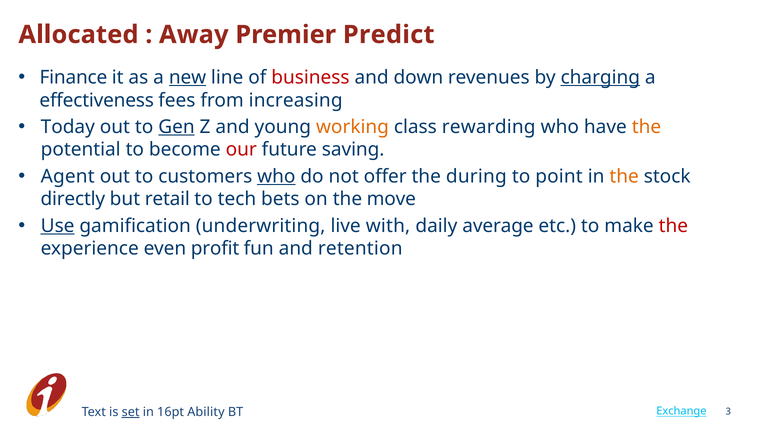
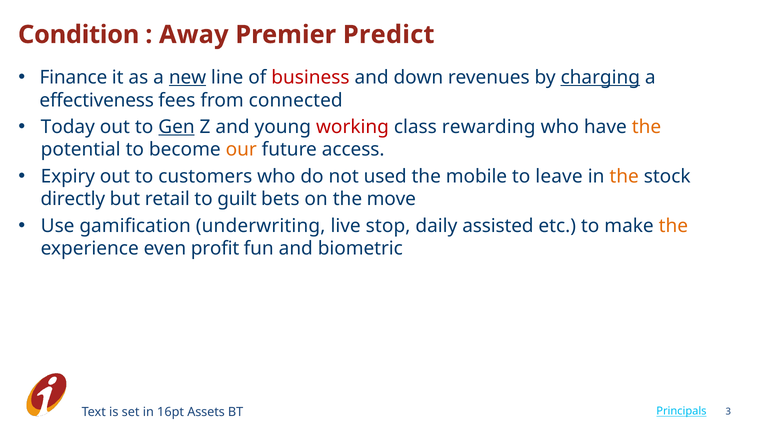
Allocated: Allocated -> Condition (79, 35)
increasing: increasing -> connected (296, 100)
working colour: orange -> red (352, 127)
our colour: red -> orange (241, 150)
saving: saving -> access (353, 150)
Agent: Agent -> Expiry (68, 177)
who underline: present -> none (276, 177)
offer: offer -> used (385, 177)
during: during -> mobile (476, 177)
point: point -> leave (559, 177)
tech: tech -> guilt (237, 199)
Use underline: present -> none (58, 226)
with: with -> stop (388, 226)
average: average -> assisted (498, 226)
the colour: red -> orange (673, 226)
retention: retention -> biometric (360, 249)
Exchange: Exchange -> Principals (681, 412)
set underline: present -> none (131, 413)
Ability: Ability -> Assets (206, 413)
